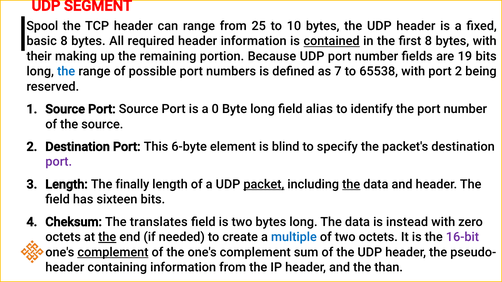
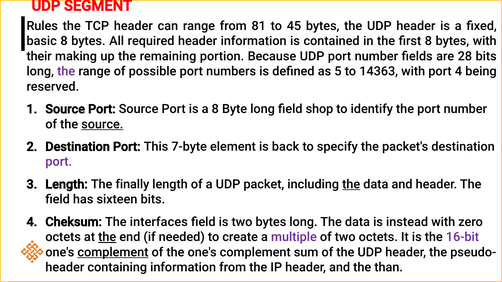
Spool: Spool -> Rules (42, 26)
25: 25 -> 81 (259, 26)
10: 10 -> 45 (294, 26)
contained underline: present -> none (332, 41)
19: 19 -> 28 (465, 56)
the colour: blue -> purple (66, 72)
7: 7 -> 5 (338, 72)
65538: 65538 -> 14363 (379, 72)
port 2: 2 -> 4 (458, 72)
a 0: 0 -> 8 (215, 109)
alias: alias -> shop (319, 109)
source underline: none -> present (102, 124)
6-byte: 6-byte -> 7-byte (189, 147)
blind: blind -> back (286, 147)
packet underline: present -> none (264, 185)
translates: translates -> interfaces (159, 222)
multiple colour: blue -> purple (294, 237)
